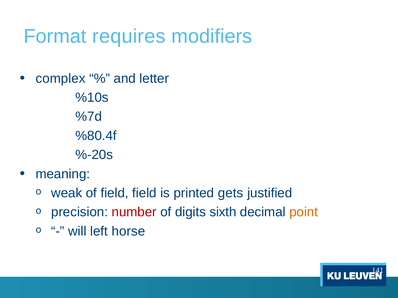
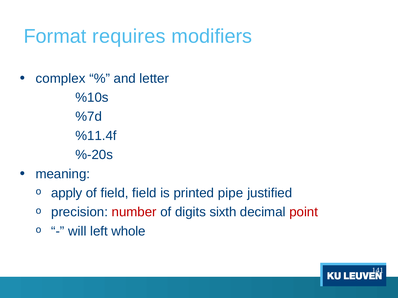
%80.4f: %80.4f -> %11.4f (96, 136)
weak: weak -> apply (67, 193)
gets: gets -> pipe (231, 193)
point colour: orange -> red (304, 212)
horse: horse -> whole (129, 232)
